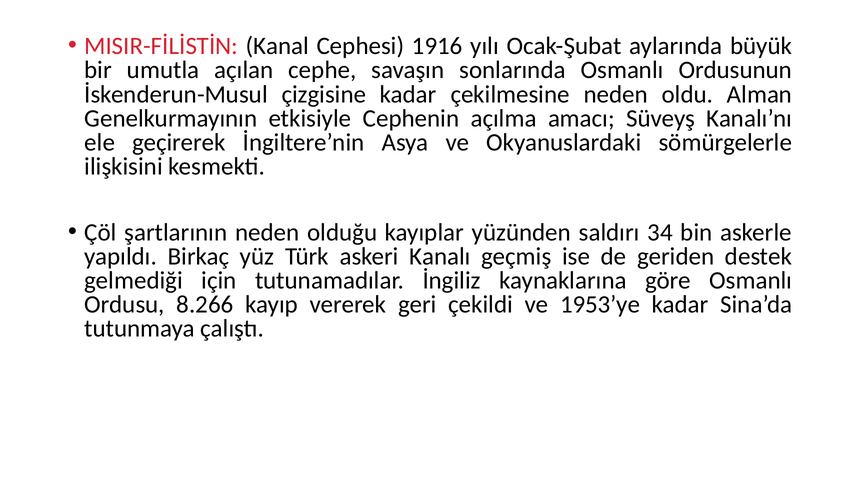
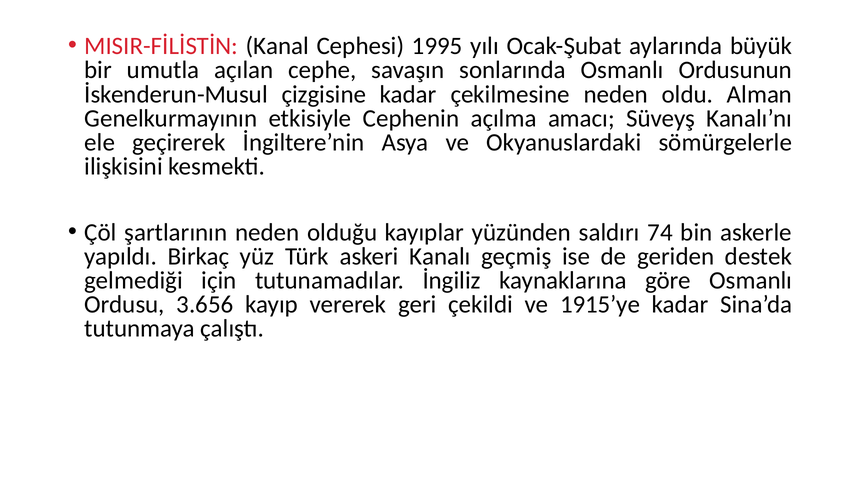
1916: 1916 -> 1995 (437, 46)
34: 34 -> 74 (660, 232)
8.266: 8.266 -> 3.656 (205, 304)
1953’ye: 1953’ye -> 1915’ye (600, 304)
